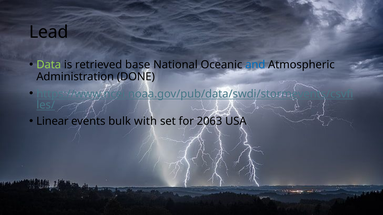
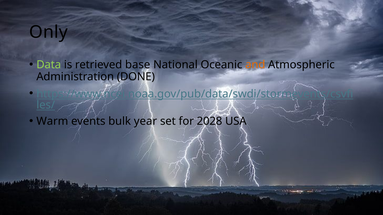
Lead: Lead -> Only (49, 32)
and colour: blue -> orange (255, 65)
Linear: Linear -> Warm (52, 121)
with: with -> year (145, 121)
2063: 2063 -> 2028 (209, 121)
